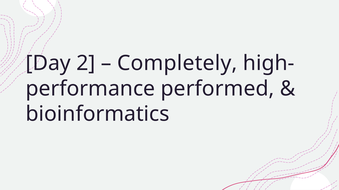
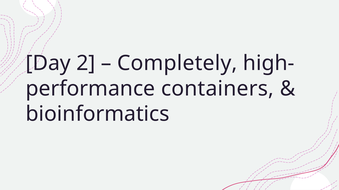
performed: performed -> containers (217, 89)
